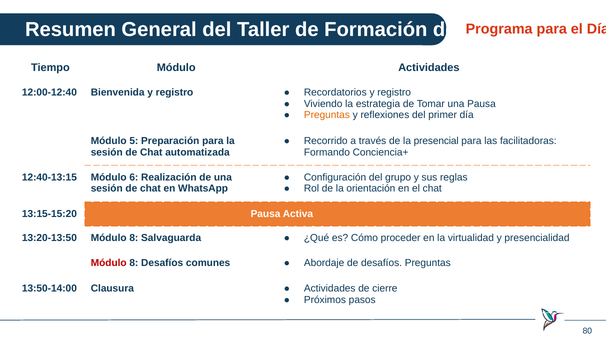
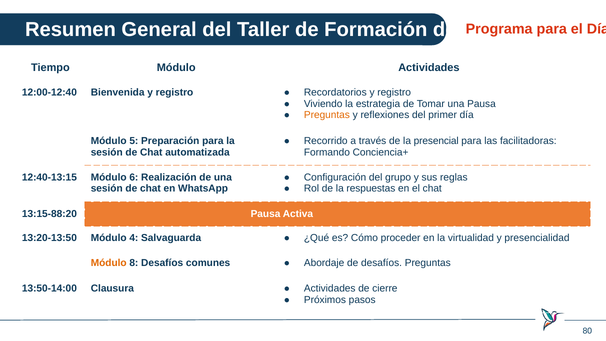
orientación: orientación -> respuestas (371, 189)
13:15-15:20: 13:15-15:20 -> 13:15-88:20 (49, 214)
13:20-13:50 Módulo 8: 8 -> 4 (134, 238)
Módulo colour: red -> orange (109, 263)
